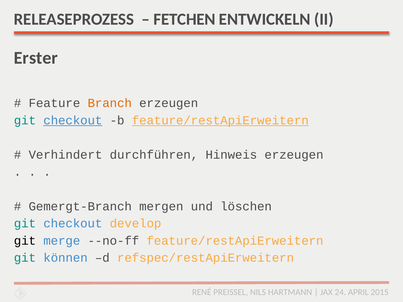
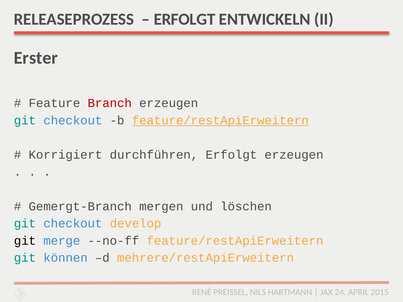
FETCHEN: FETCHEN -> ERFOLGT (185, 19)
Branch colour: orange -> red (110, 103)
checkout underline: present -> none (73, 120)
Verhindert: Verhindert -> Korrigiert (65, 155)
durchführen Hinweis: Hinweis -> Erfolgt (231, 155)
refspec/restApiErweitern: refspec/restApiErweitern -> mehrere/restApiErweitern (206, 258)
